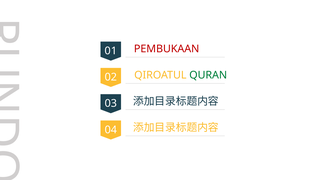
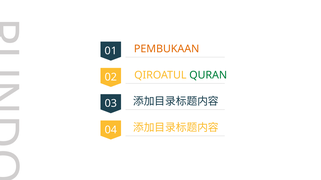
PEMBUKAAN colour: red -> orange (167, 49)
